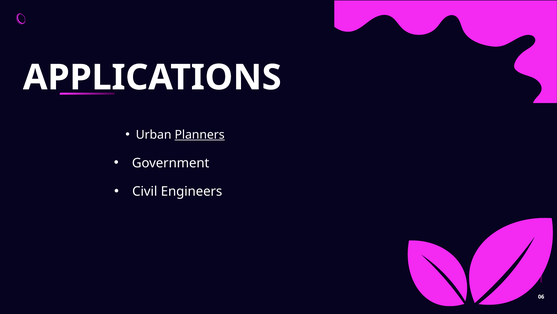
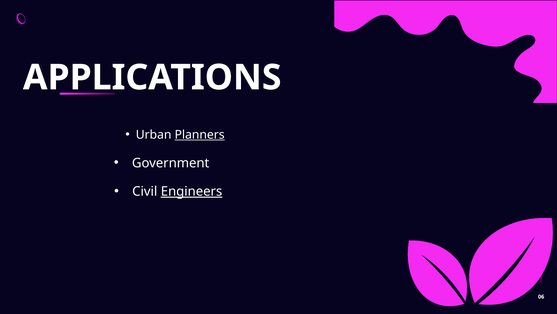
Engineers underline: none -> present (192, 191)
